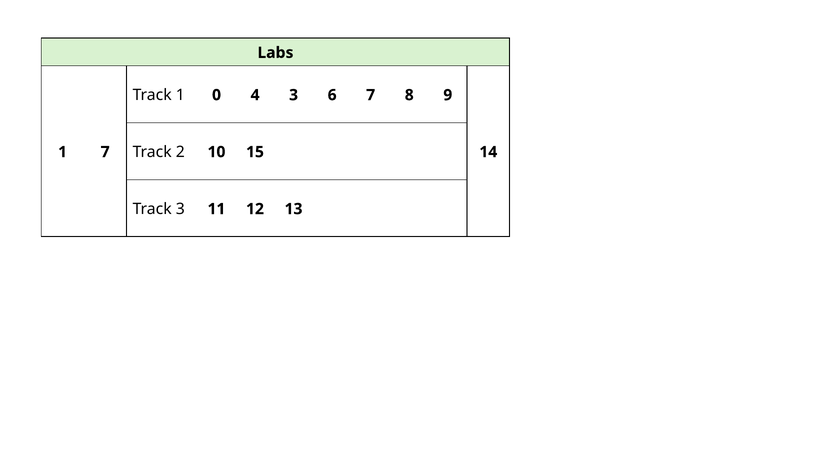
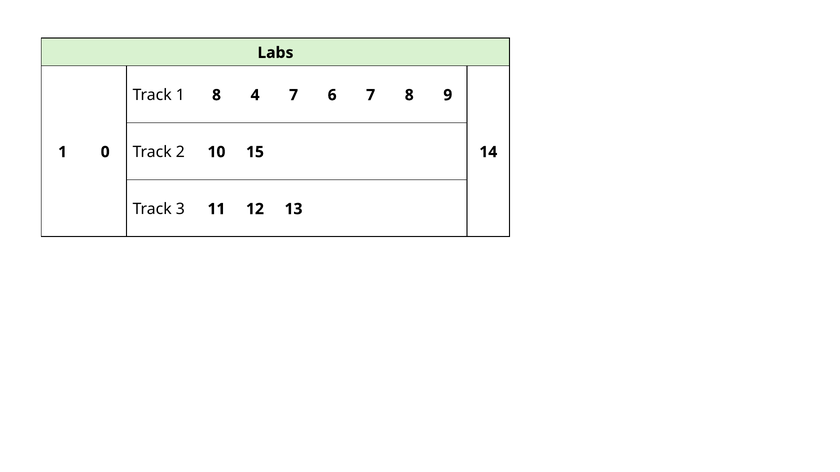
1 0: 0 -> 8 (217, 95)
4 3: 3 -> 7 (294, 95)
1 7: 7 -> 0 (105, 152)
